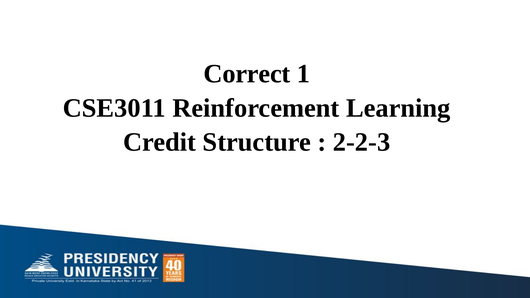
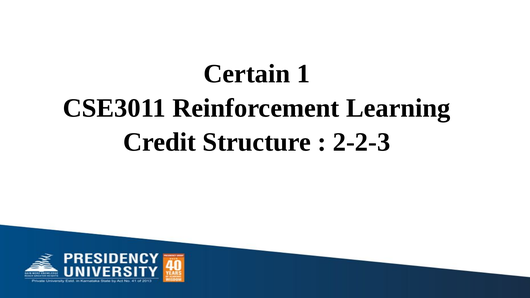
Correct: Correct -> Certain (247, 74)
